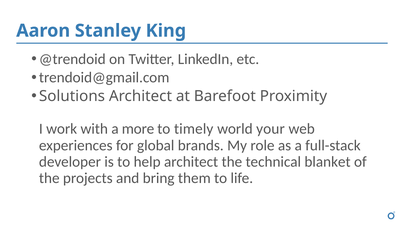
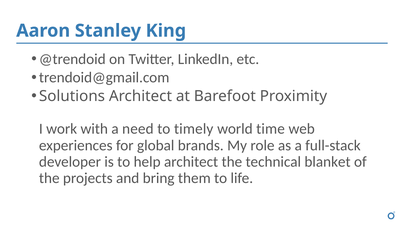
more: more -> need (138, 129)
your: your -> time (271, 129)
